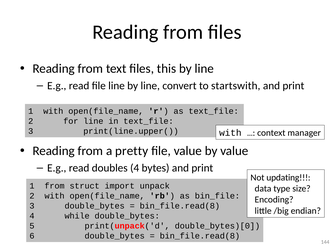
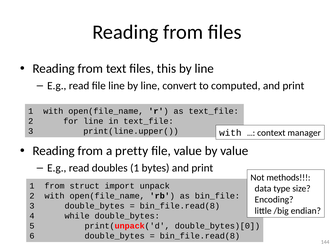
startswith: startswith -> computed (236, 86)
doubles 4: 4 -> 1 (135, 168)
updating: updating -> methods (288, 178)
